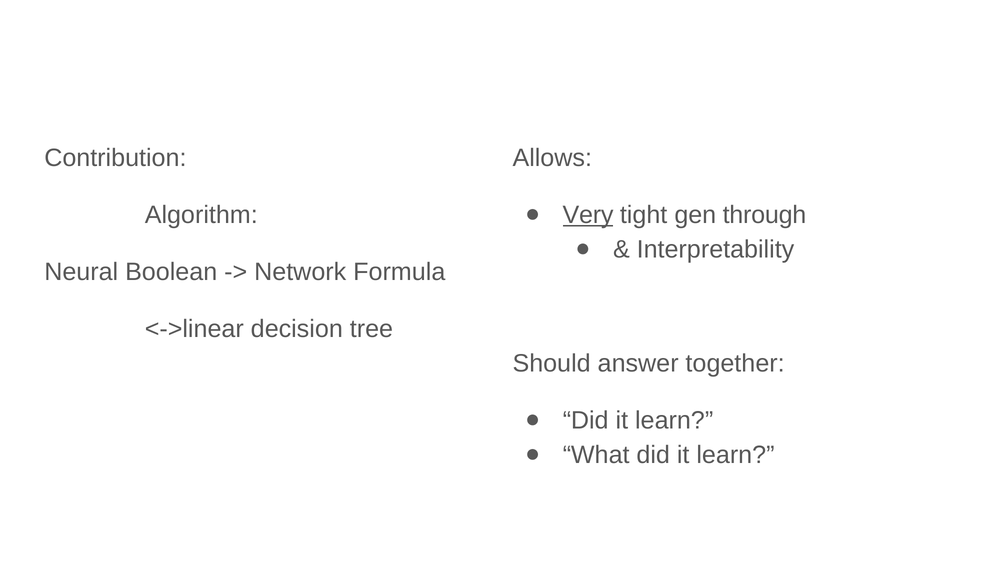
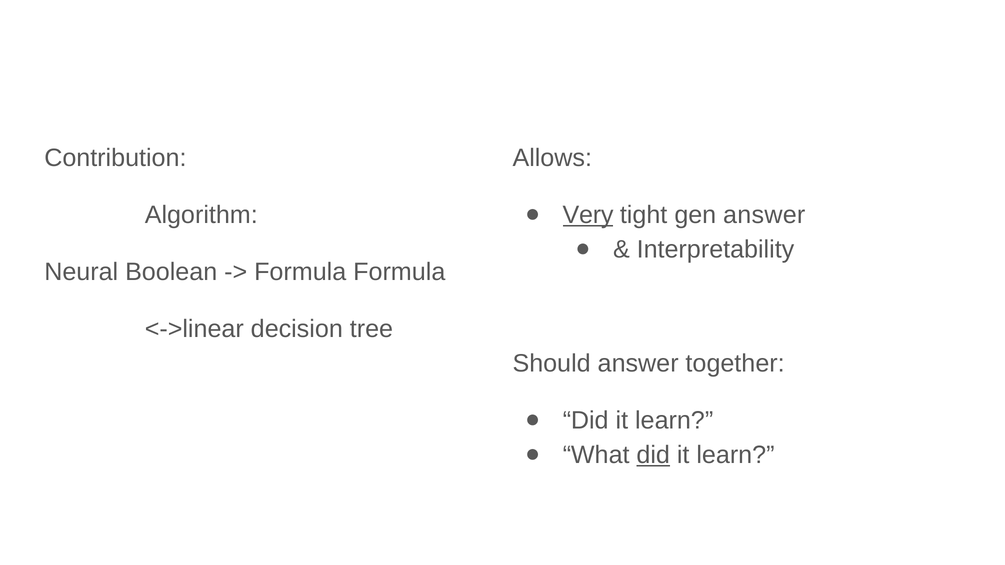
gen through: through -> answer (764, 215)
Network: Network -> Formula (300, 272)
did underline: none -> present (653, 455)
